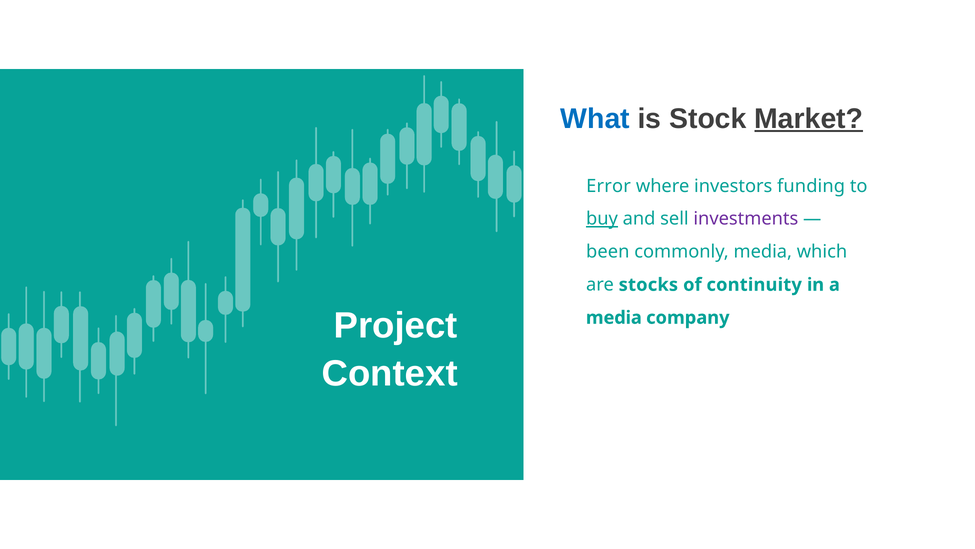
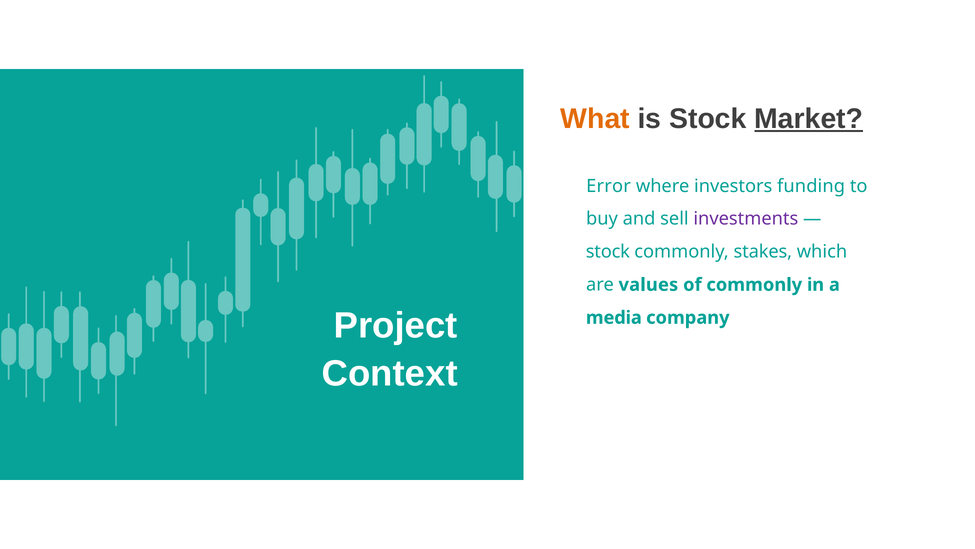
What colour: blue -> orange (595, 119)
buy underline: present -> none (602, 219)
been: been -> stock (608, 252)
commonly media: media -> stakes (763, 252)
stocks: stocks -> values (648, 285)
of continuity: continuity -> commonly (754, 285)
